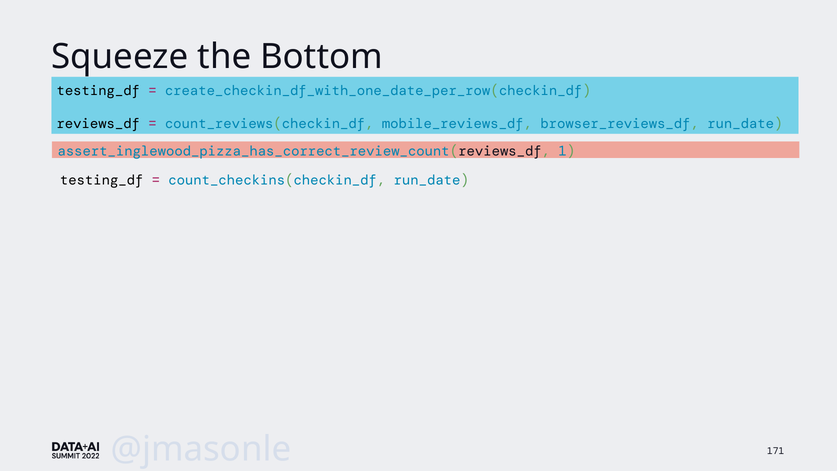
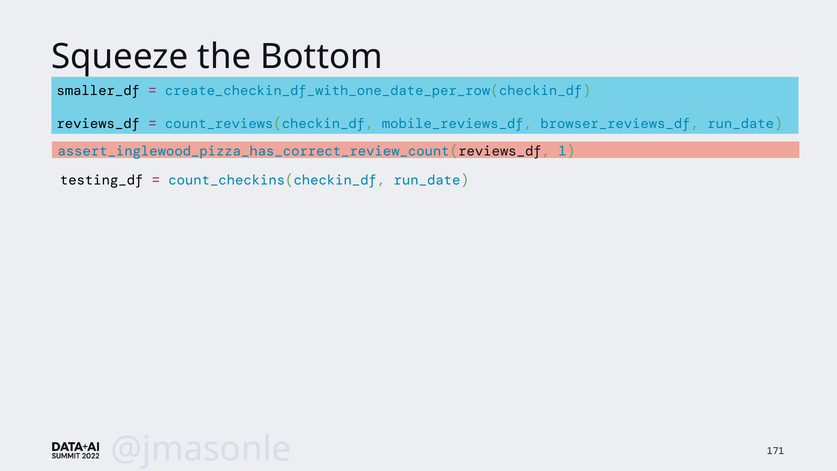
testing_df: testing_df -> smaller_df (98, 90)
